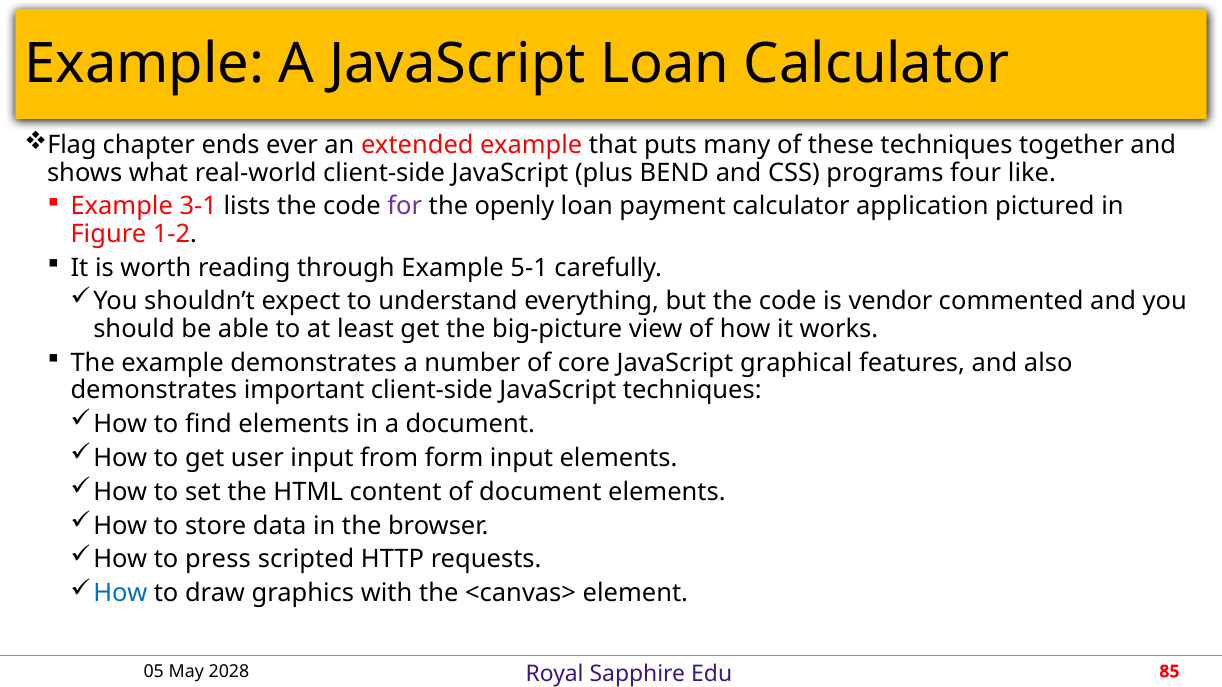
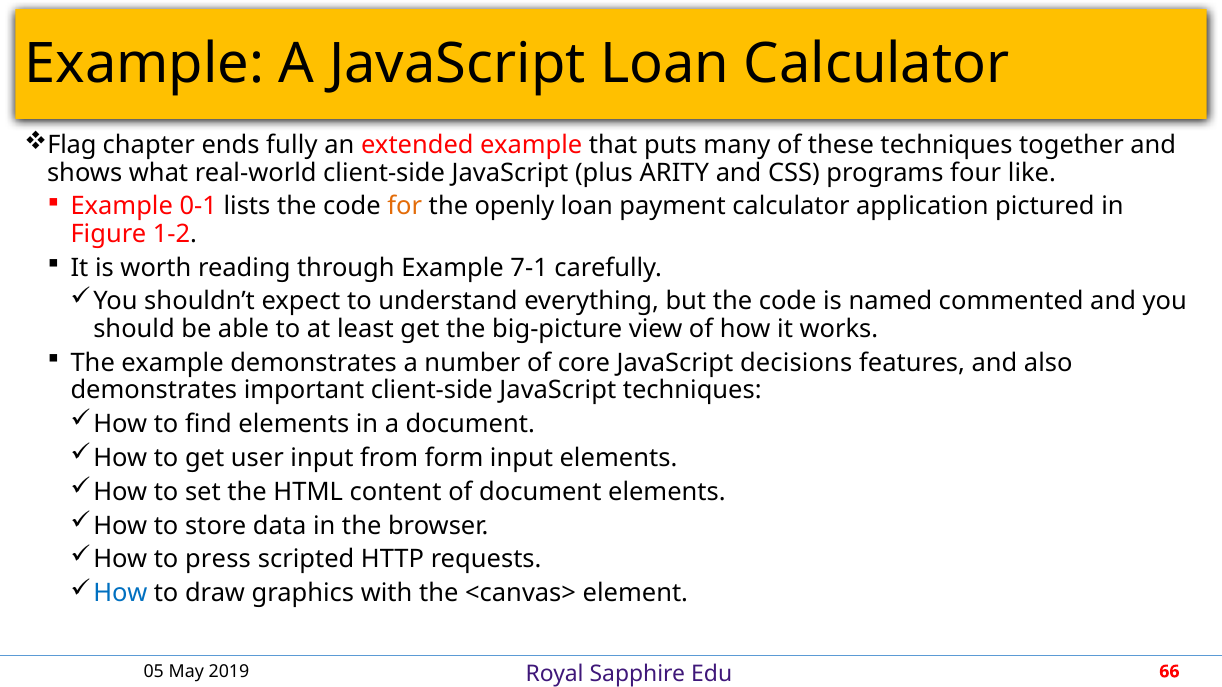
ever: ever -> fully (292, 145)
BEND: BEND -> ARITY (674, 173)
3-1: 3-1 -> 0-1 (198, 207)
for colour: purple -> orange (405, 207)
5-1: 5-1 -> 7-1 (529, 268)
vendor: vendor -> named (890, 302)
graphical: graphical -> decisions (796, 363)
2028: 2028 -> 2019 (229, 672)
85: 85 -> 66 (1169, 672)
